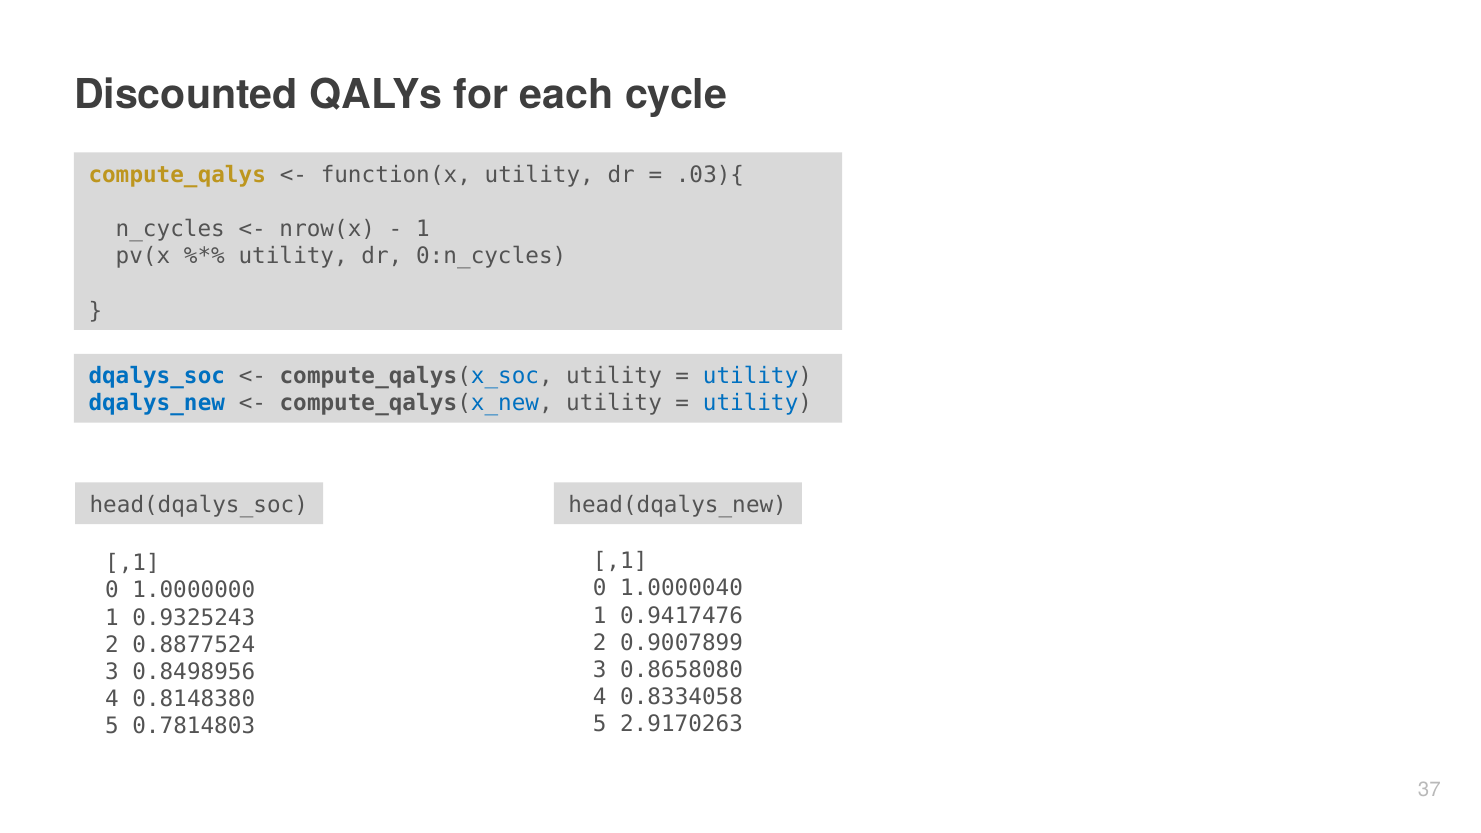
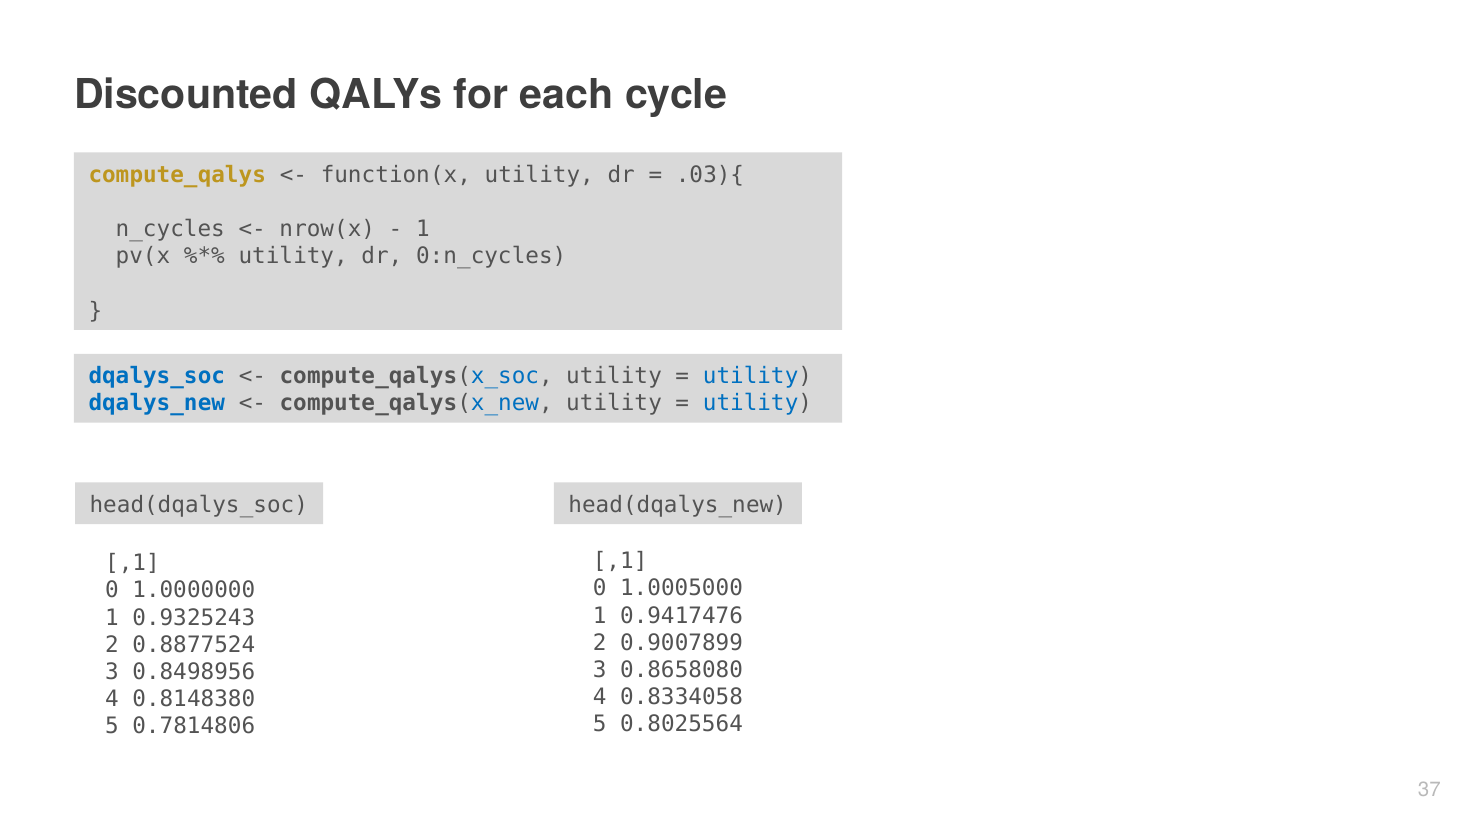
1.0000040: 1.0000040 -> 1.0005000 (681, 588)
2.9170263: 2.9170263 -> 0.8025564 (681, 724)
0.7814803: 0.7814803 -> 0.7814806 (194, 726)
